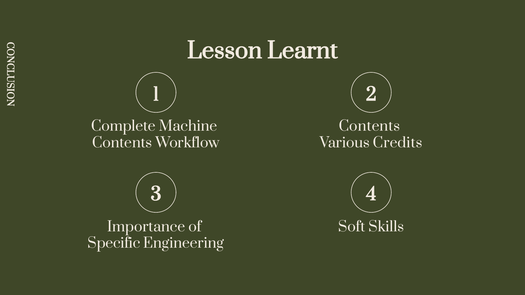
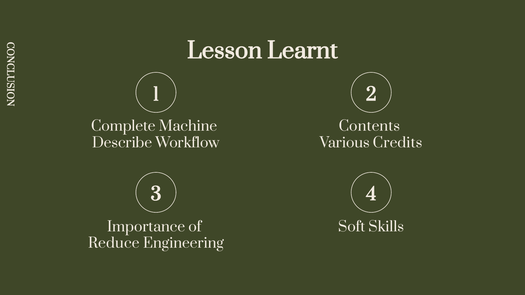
Contents: Contents -> Describe (122, 143)
Specific: Specific -> Reduce (114, 244)
